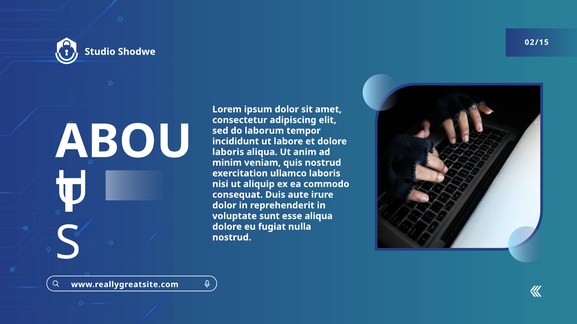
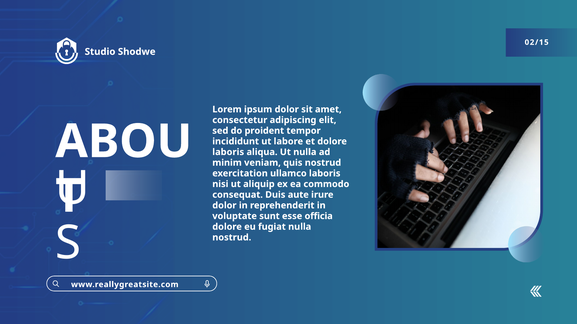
laborum: laborum -> proident (264, 131)
Ut anim: anim -> nulla (305, 152)
esse aliqua: aliqua -> officia (319, 216)
